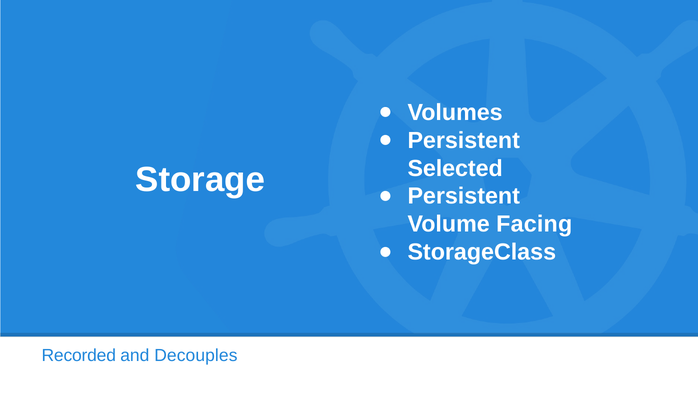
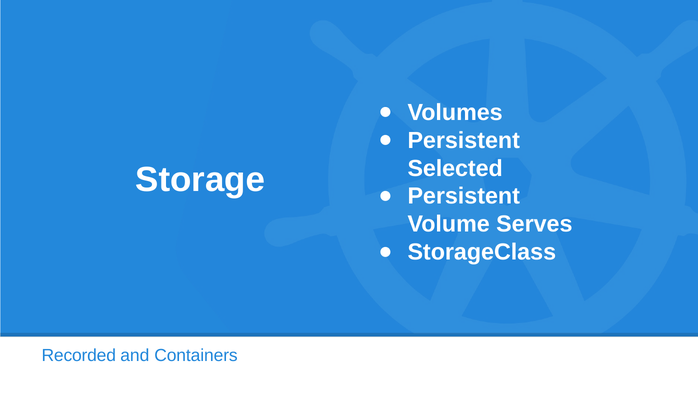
Facing: Facing -> Serves (534, 224)
Decouples: Decouples -> Containers (196, 355)
